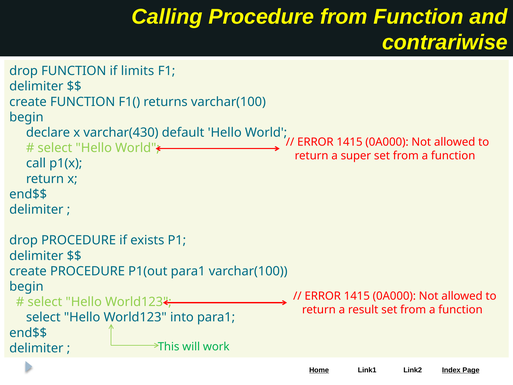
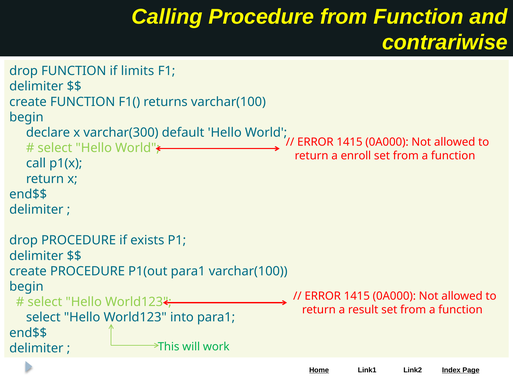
varchar(430: varchar(430 -> varchar(300 (121, 133)
super: super -> enroll (356, 156)
